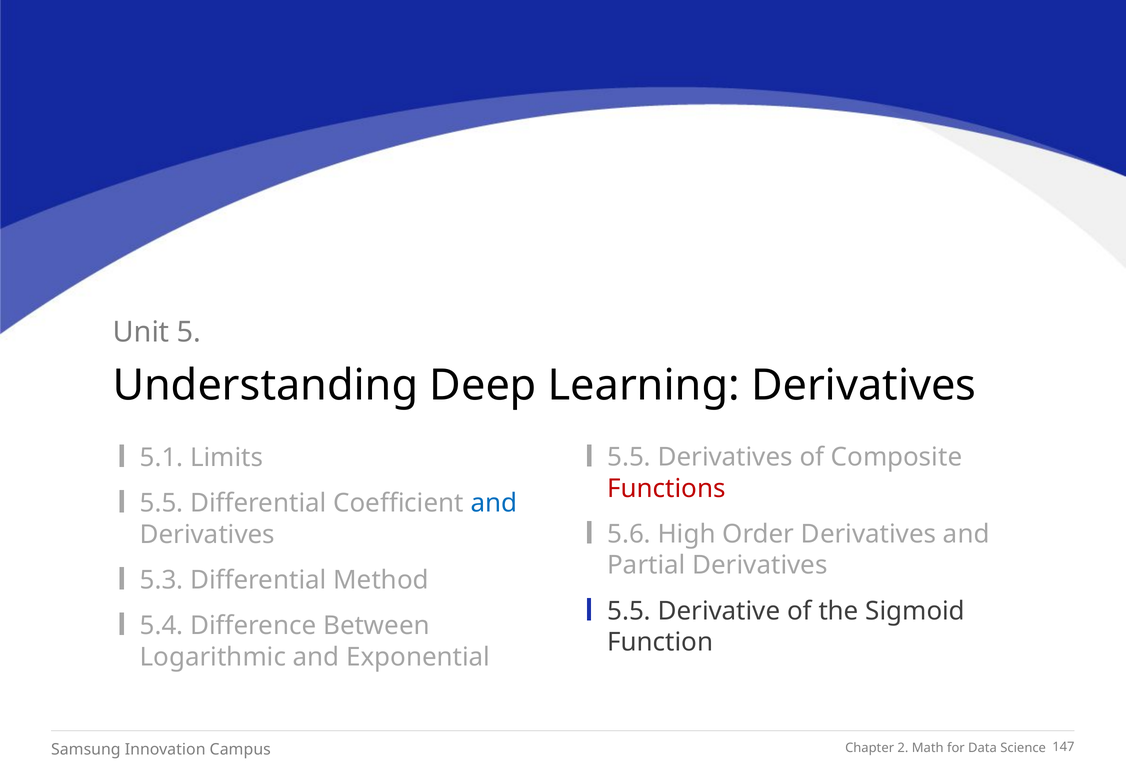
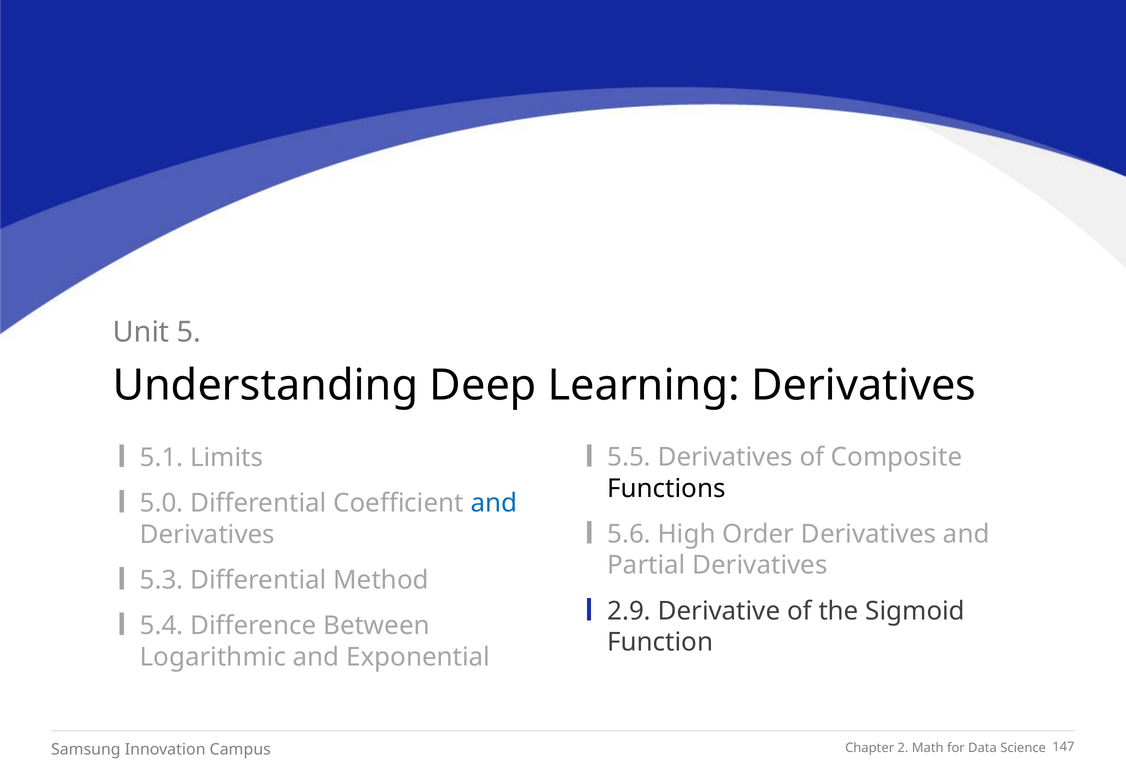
Functions colour: red -> black (666, 488)
5.5: 5.5 -> 5.0 (162, 503)
5.5: 5.5 -> 2.9 (629, 611)
